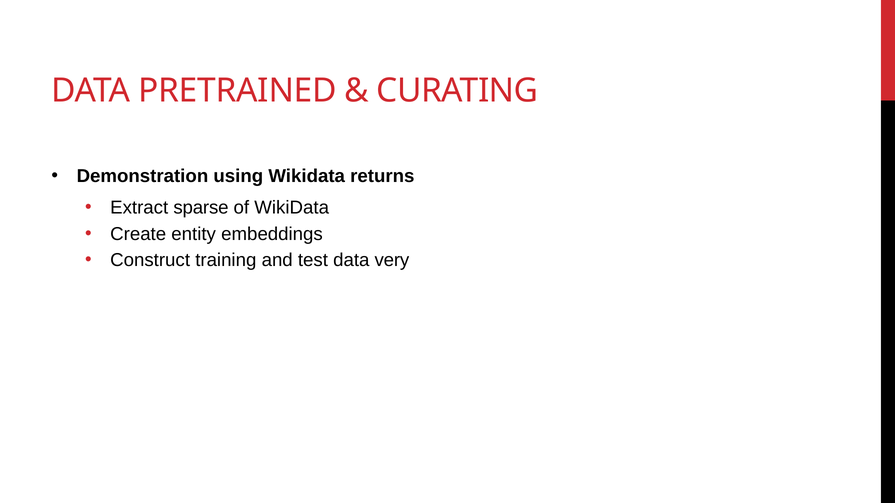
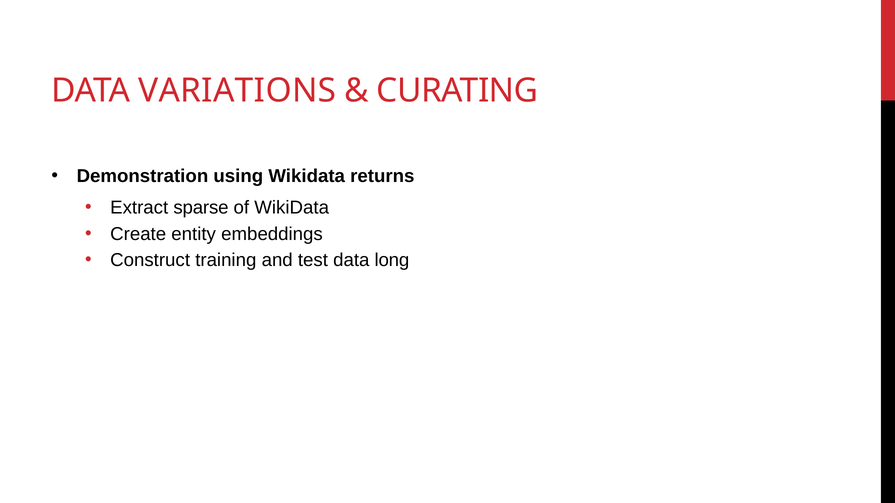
PRETRAINED: PRETRAINED -> VARIATIONS (237, 91)
very: very -> long (392, 260)
